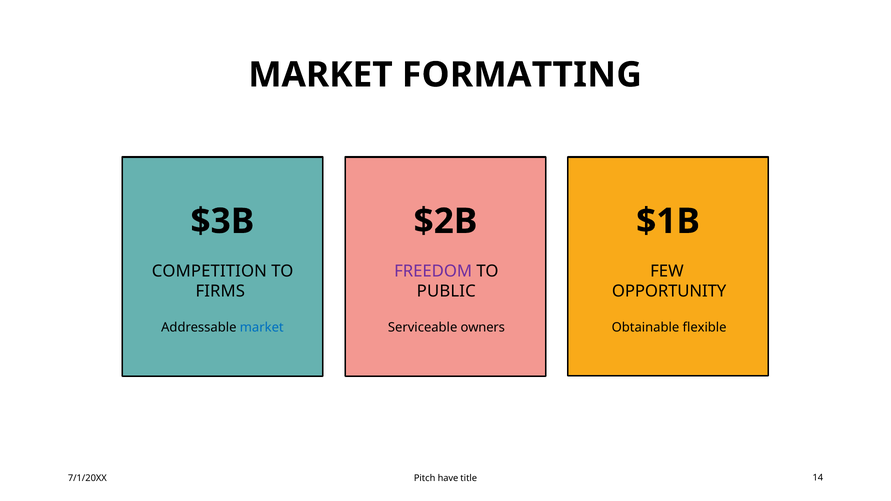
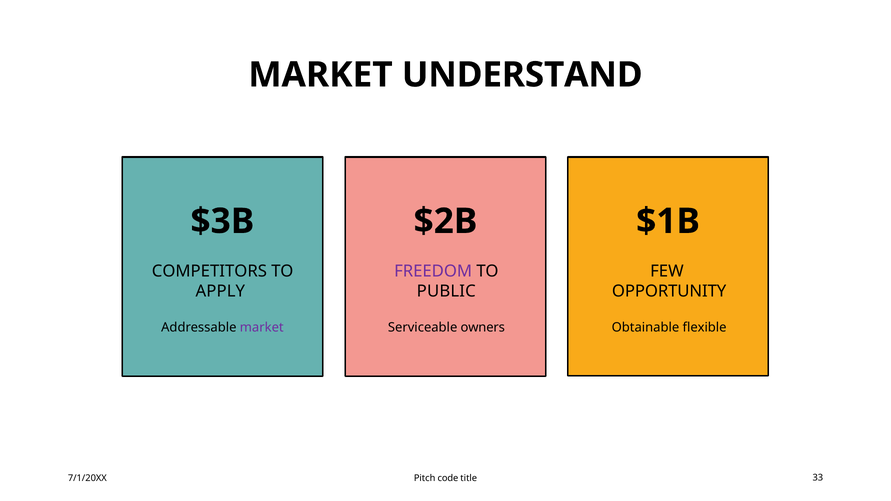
FORMATTING: FORMATTING -> UNDERSTAND (522, 75)
COMPETITION: COMPETITION -> COMPETITORS (209, 271)
FIRMS: FIRMS -> APPLY (220, 291)
market colour: blue -> purple (262, 328)
have: have -> code (448, 478)
14: 14 -> 33 (818, 478)
